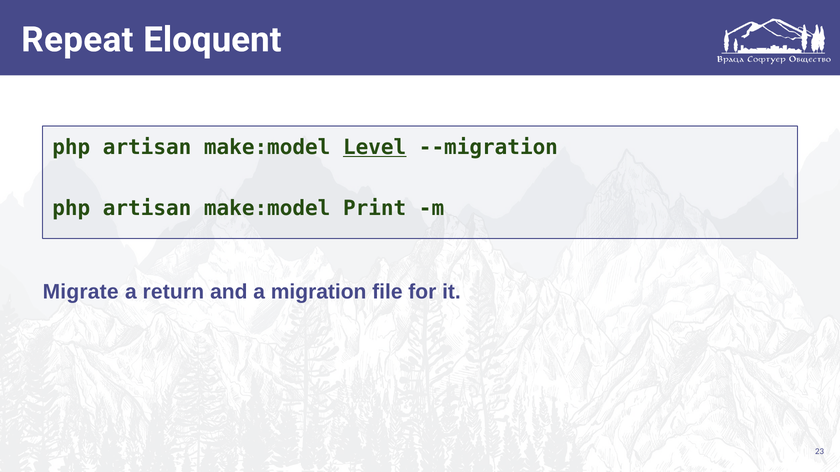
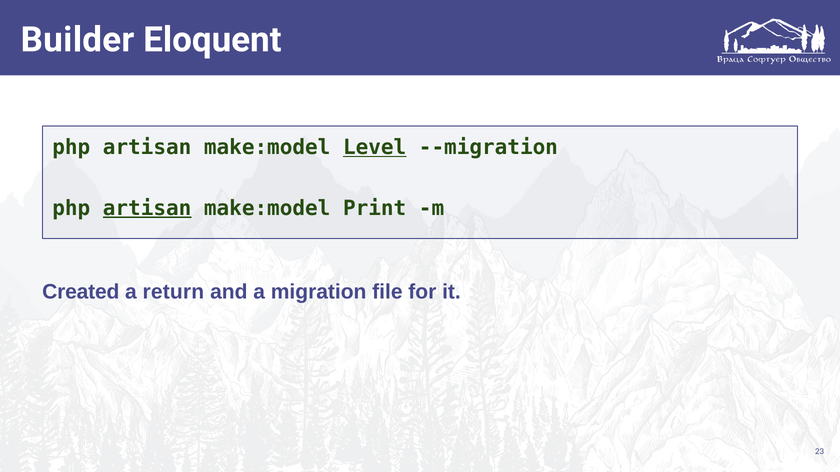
Repeat: Repeat -> Builder (77, 40)
artisan underline: none -> present (147, 209)
Migrate: Migrate -> Created (81, 292)
